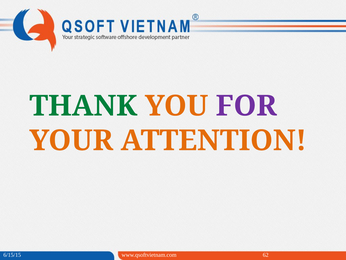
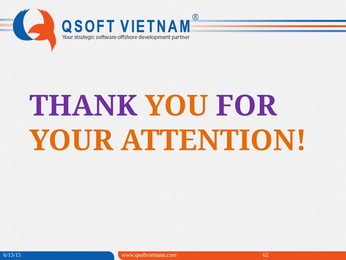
THANK colour: green -> purple (83, 106)
